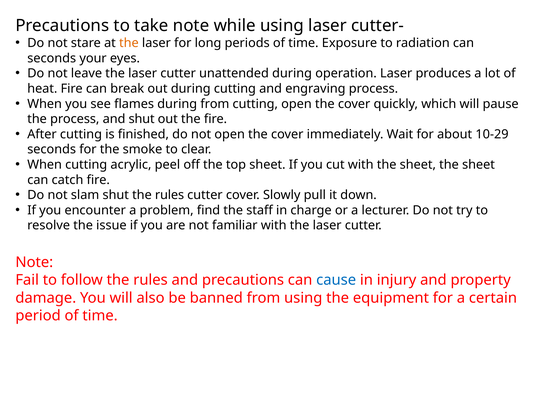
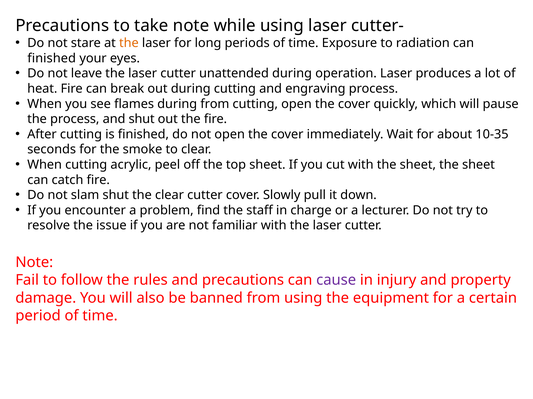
seconds: seconds -> finished (52, 58)
10-29: 10-29 -> 10-35 (492, 135)
shut the rules: rules -> clear (169, 195)
cause colour: blue -> purple (336, 281)
